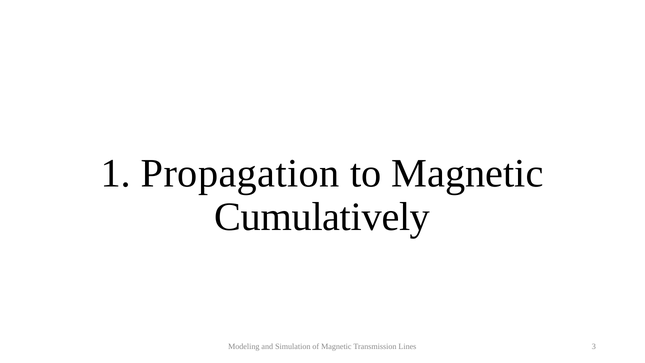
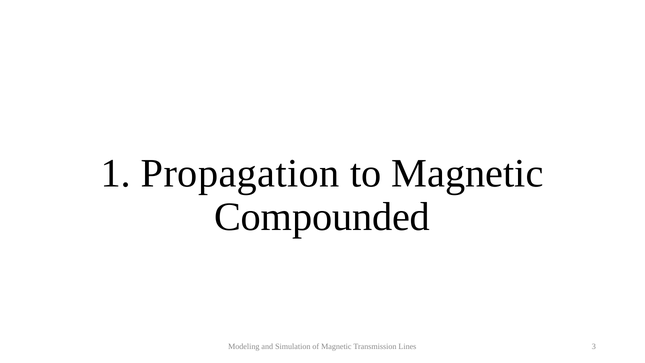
Cumulatively: Cumulatively -> Compounded (322, 217)
